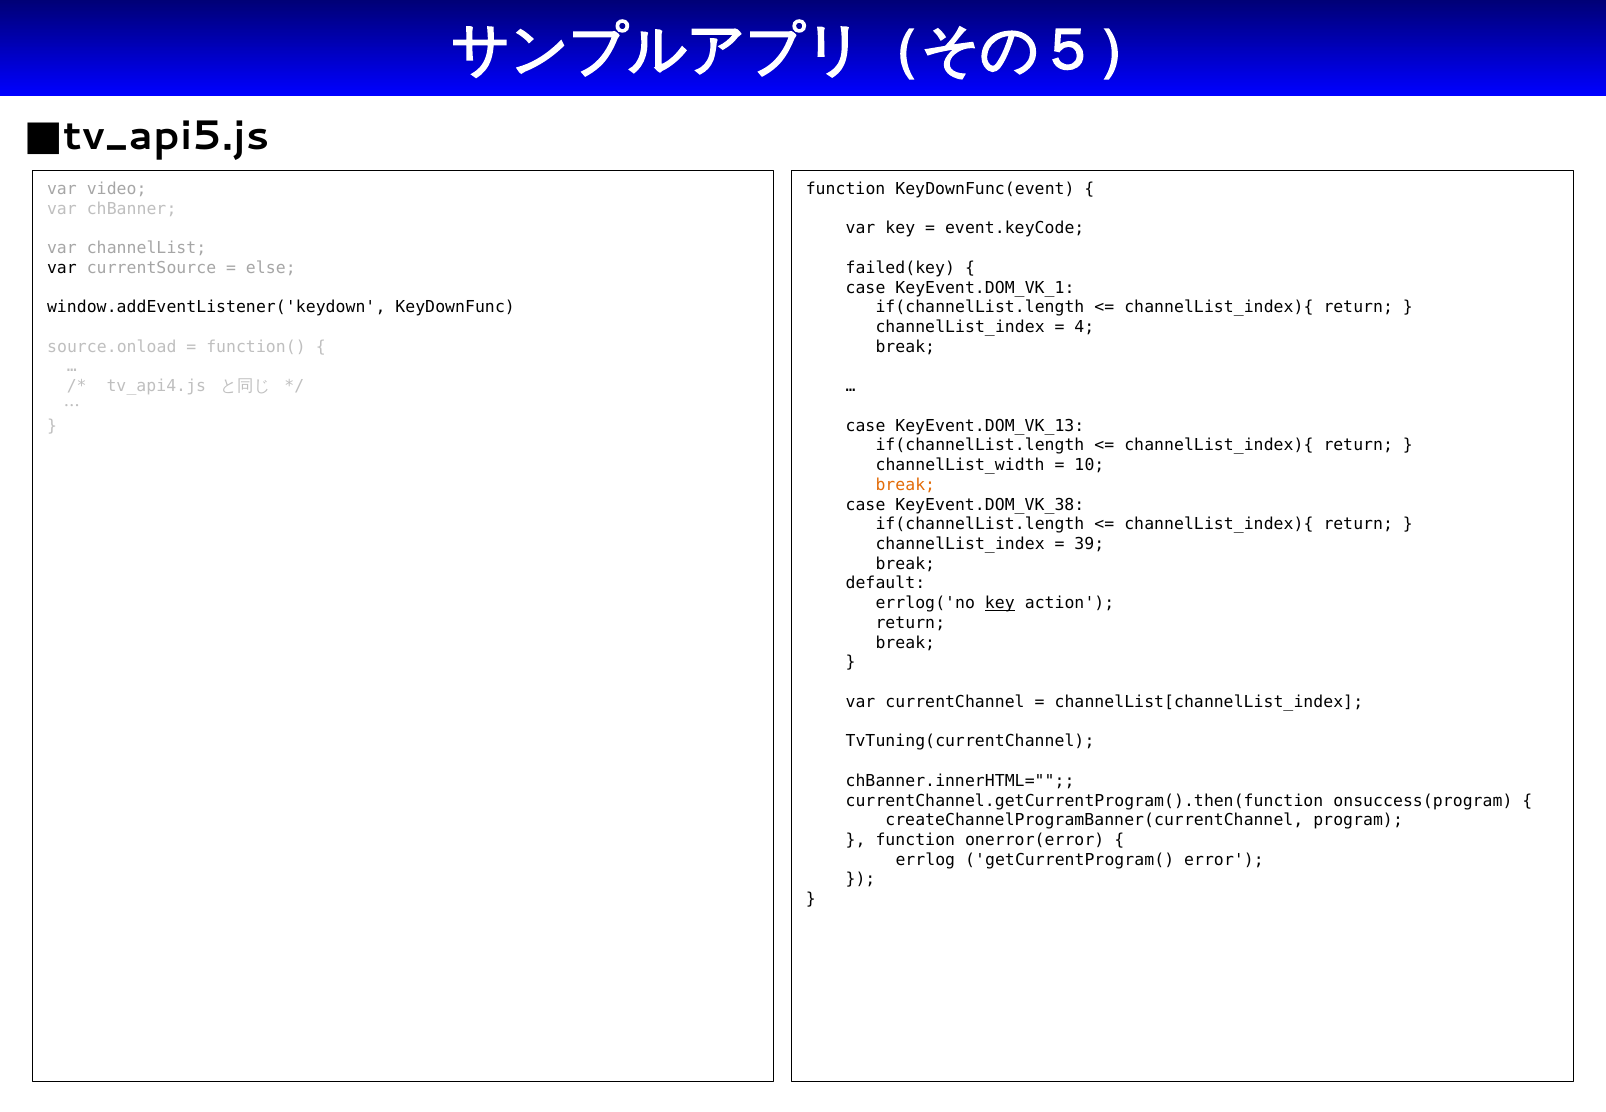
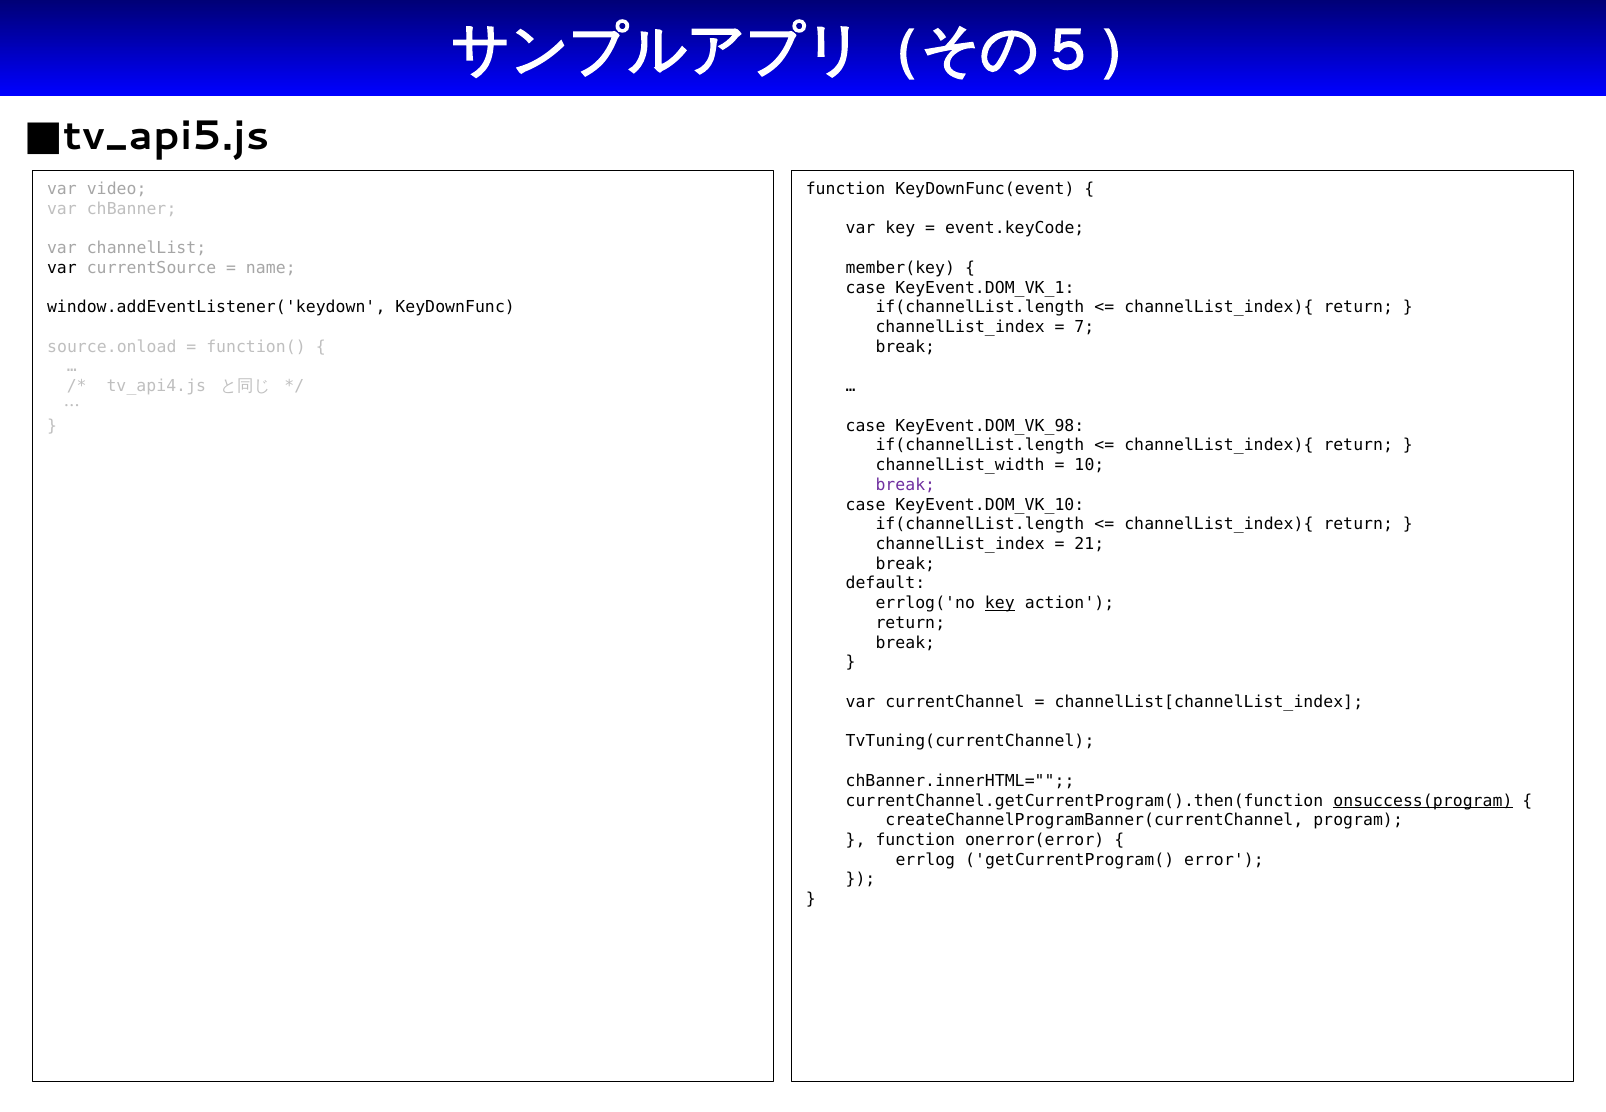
else: else -> name (271, 268)
failed(key: failed(key -> member(key (900, 268)
4: 4 -> 7 (1084, 327)
KeyEvent.DOM_VK_13: KeyEvent.DOM_VK_13 -> KeyEvent.DOM_VK_98 (990, 426)
break colour: orange -> purple (905, 485)
KeyEvent.DOM_VK_38: KeyEvent.DOM_VK_38 -> KeyEvent.DOM_VK_10 (990, 505)
39: 39 -> 21 (1089, 544)
onsuccess(program underline: none -> present (1423, 800)
